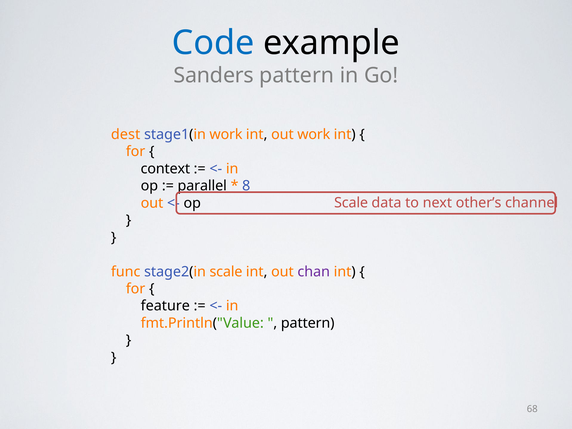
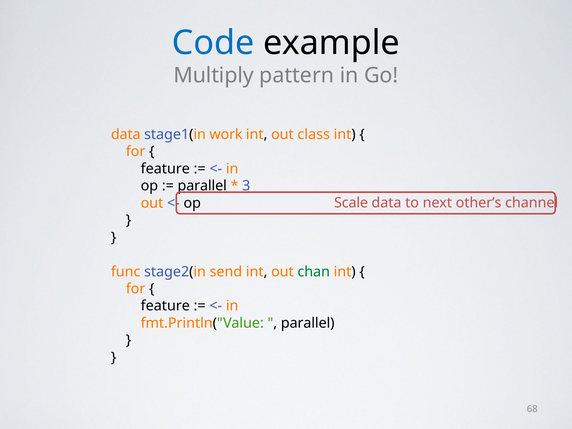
Sanders: Sanders -> Multiply (214, 75)
dest: dest -> data (126, 134)
out work: work -> class (314, 134)
context: context -> feature (165, 169)
8: 8 -> 3 (246, 186)
stage2(in scale: scale -> send (226, 272)
chan colour: purple -> green (314, 272)
pattern: pattern -> parallel (308, 323)
